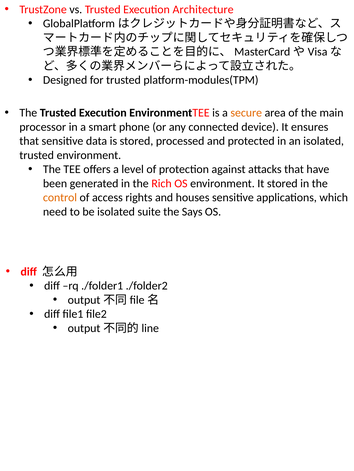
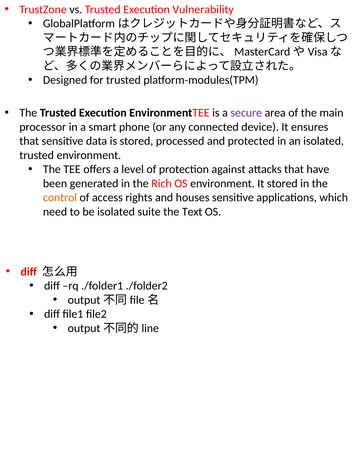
Architecture: Architecture -> Vulnerability (203, 9)
secure colour: orange -> purple (246, 113)
Says: Says -> Text (192, 212)
